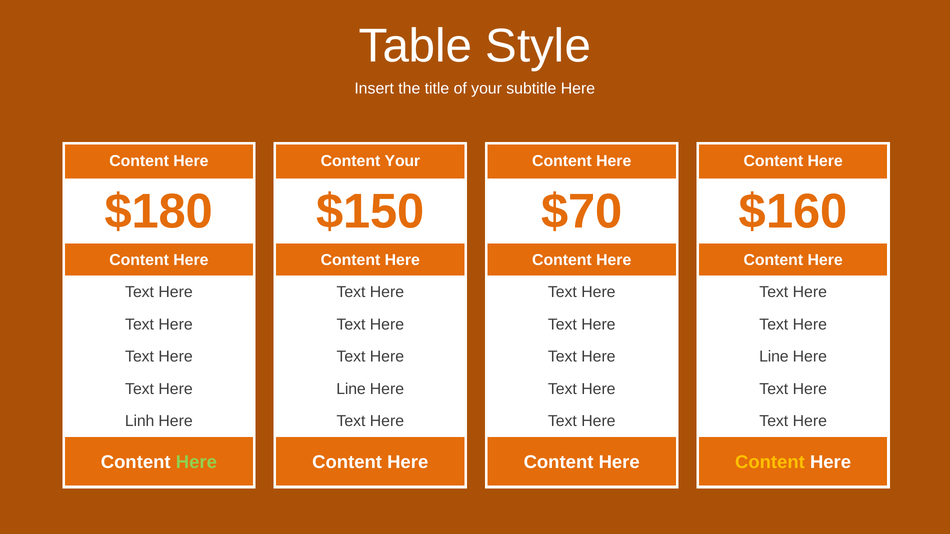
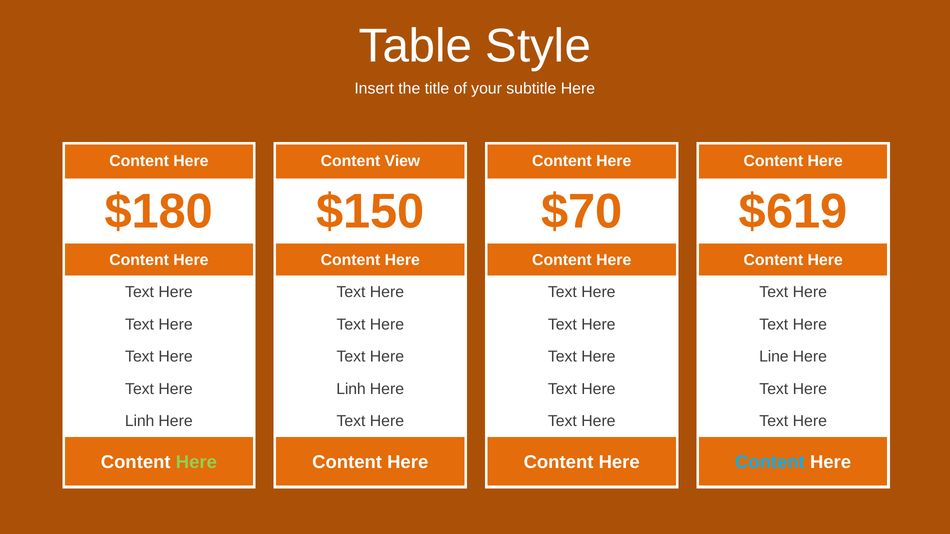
Content Your: Your -> View (402, 161)
$160: $160 -> $619 (793, 212)
Line: Line -> Linh (351, 389)
Content colour: yellow -> light blue (770, 463)
